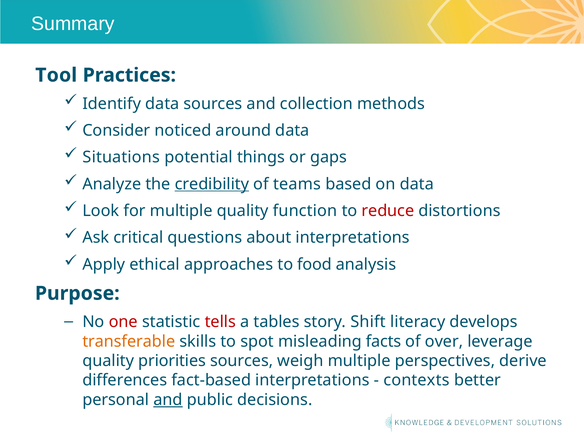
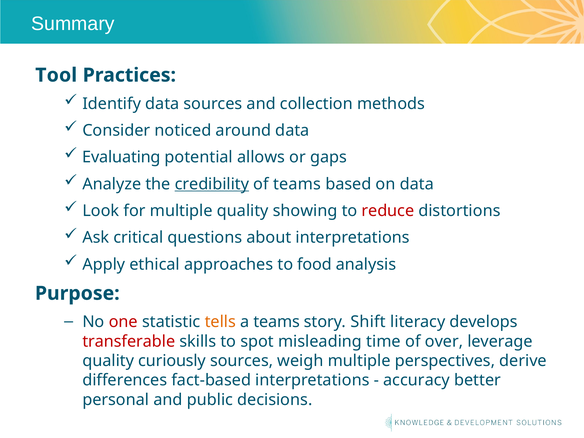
Situations: Situations -> Evaluating (121, 157)
things: things -> allows (261, 157)
function: function -> showing (305, 211)
tells colour: red -> orange (220, 322)
a tables: tables -> teams (277, 322)
transferable colour: orange -> red (129, 341)
facts: facts -> time (383, 341)
priorities: priorities -> curiously (172, 361)
contexts: contexts -> accuracy (417, 380)
and underline: present -> none (168, 400)
